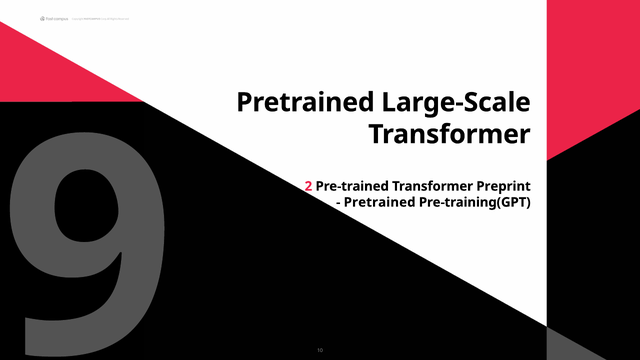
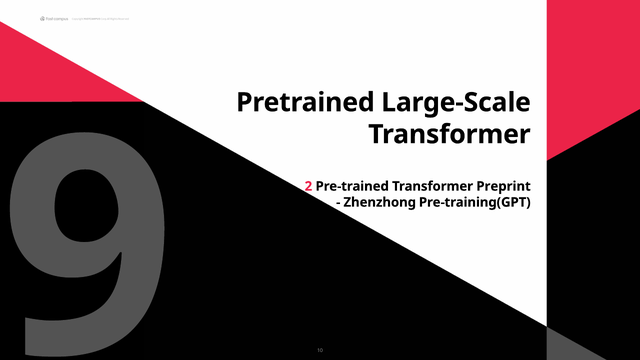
Pretrained: Pretrained -> Zhenzhong (380, 202)
